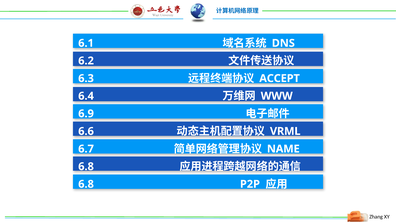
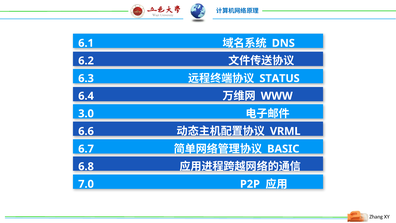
ACCEPT: ACCEPT -> STATUS (280, 78)
6.9: 6.9 -> 3.0 (86, 114)
NAME: NAME -> BASIC (283, 149)
6.8: 6.8 -> 7.0 (86, 184)
